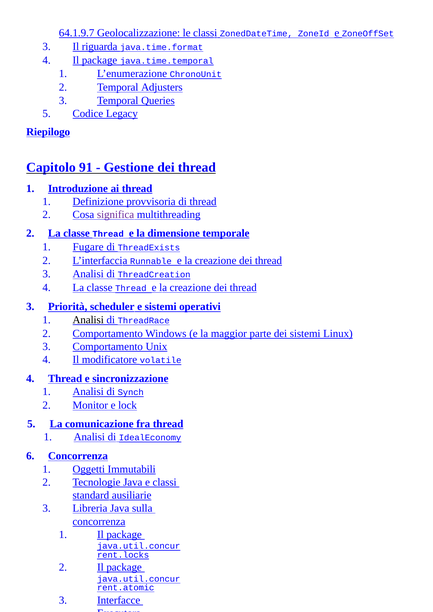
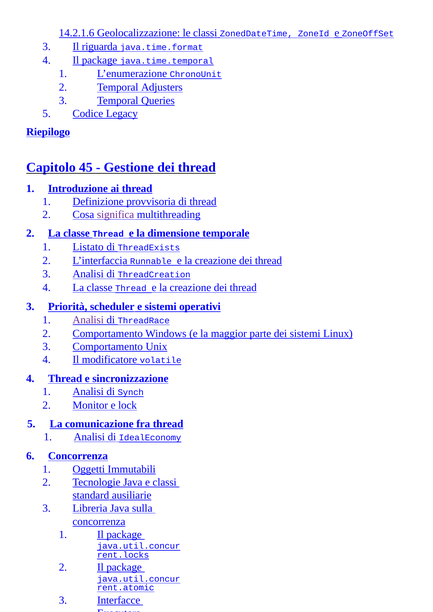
64.1.9.7: 64.1.9.7 -> 14.2.1.6 (77, 33)
91: 91 -> 45 (86, 168)
Fugare: Fugare -> Listato (88, 247)
Analisi colour: black -> purple (88, 320)
